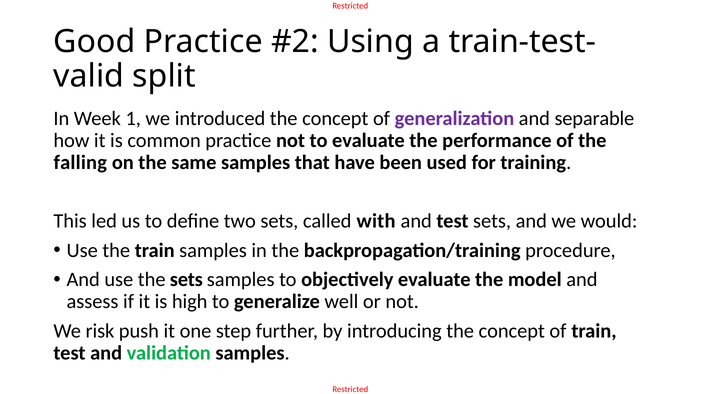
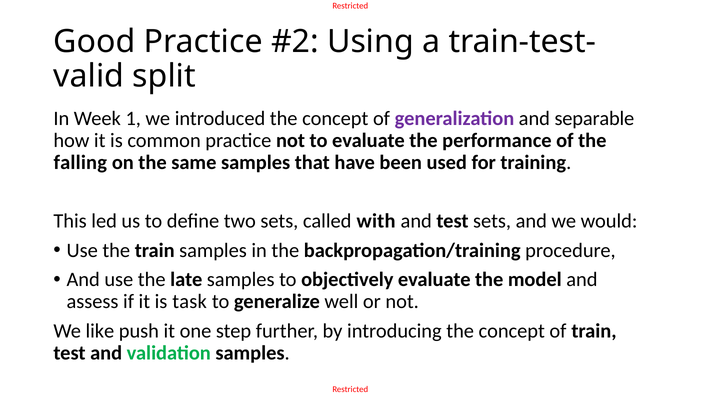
the sets: sets -> late (186, 280)
high: high -> task (190, 302)
risk: risk -> like (100, 331)
